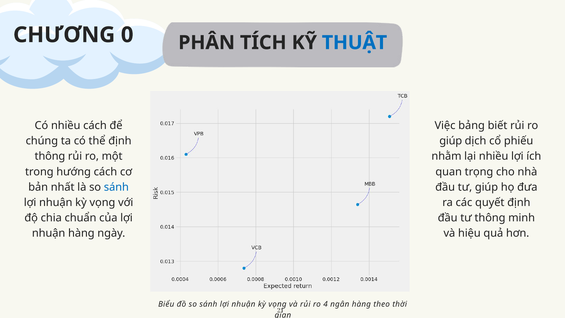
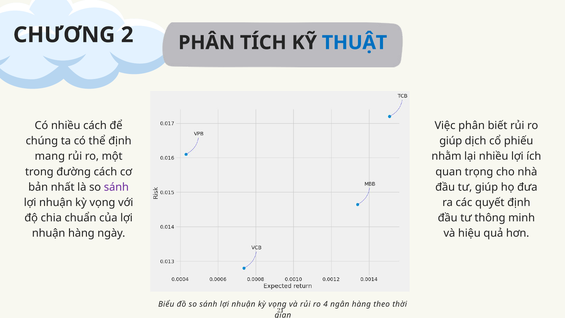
0: 0 -> 2 (127, 35)
Việc bảng: bảng -> phân (472, 126)
thông: thông -> mang (50, 156)
hướng: hướng -> đường (74, 172)
sánh colour: blue -> purple (116, 187)
